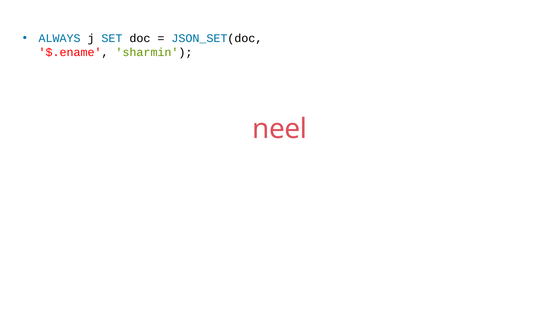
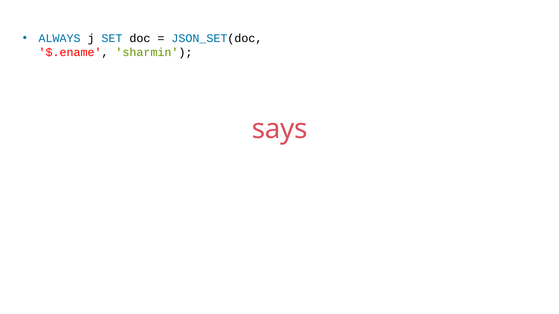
neel: neel -> says (280, 129)
